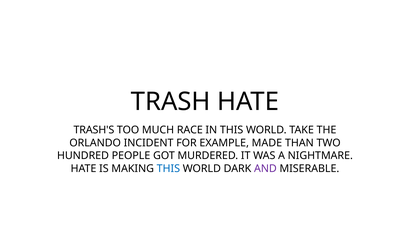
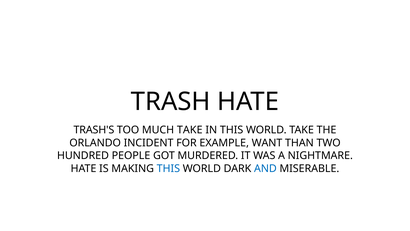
MUCH RACE: RACE -> TAKE (190, 130)
MADE: MADE -> WANT (267, 143)
AND colour: purple -> blue (265, 168)
